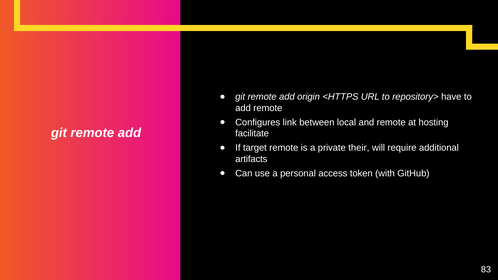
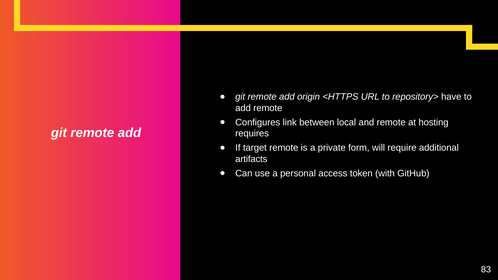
facilitate: facilitate -> requires (252, 134)
their: their -> form (359, 148)
